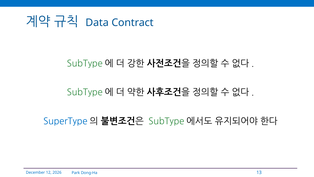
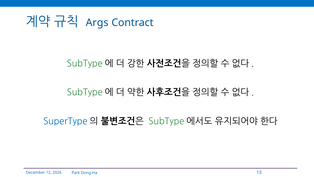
Data: Data -> Args (97, 23)
